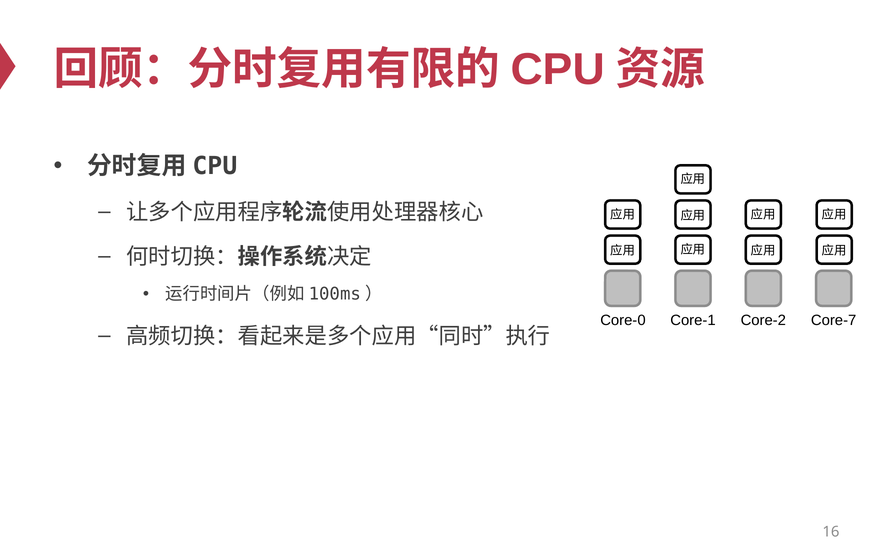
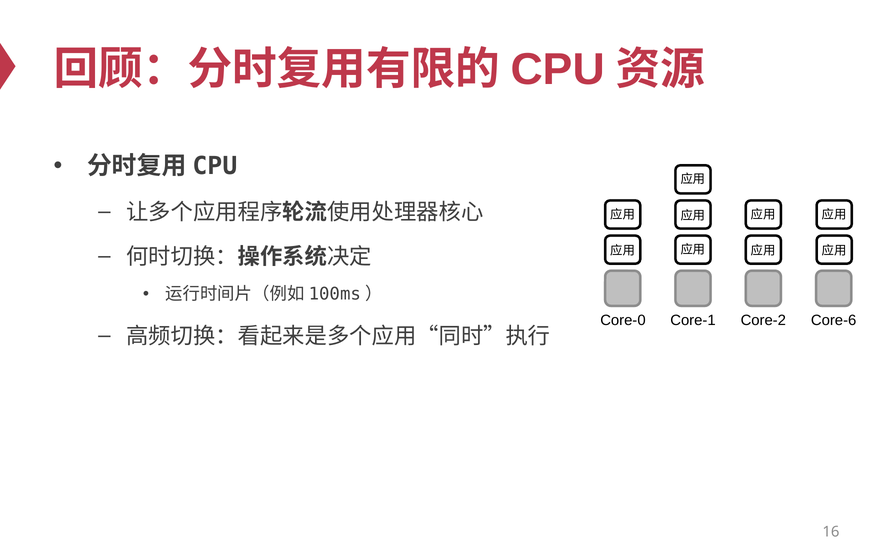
Core-7: Core-7 -> Core-6 (834, 320)
